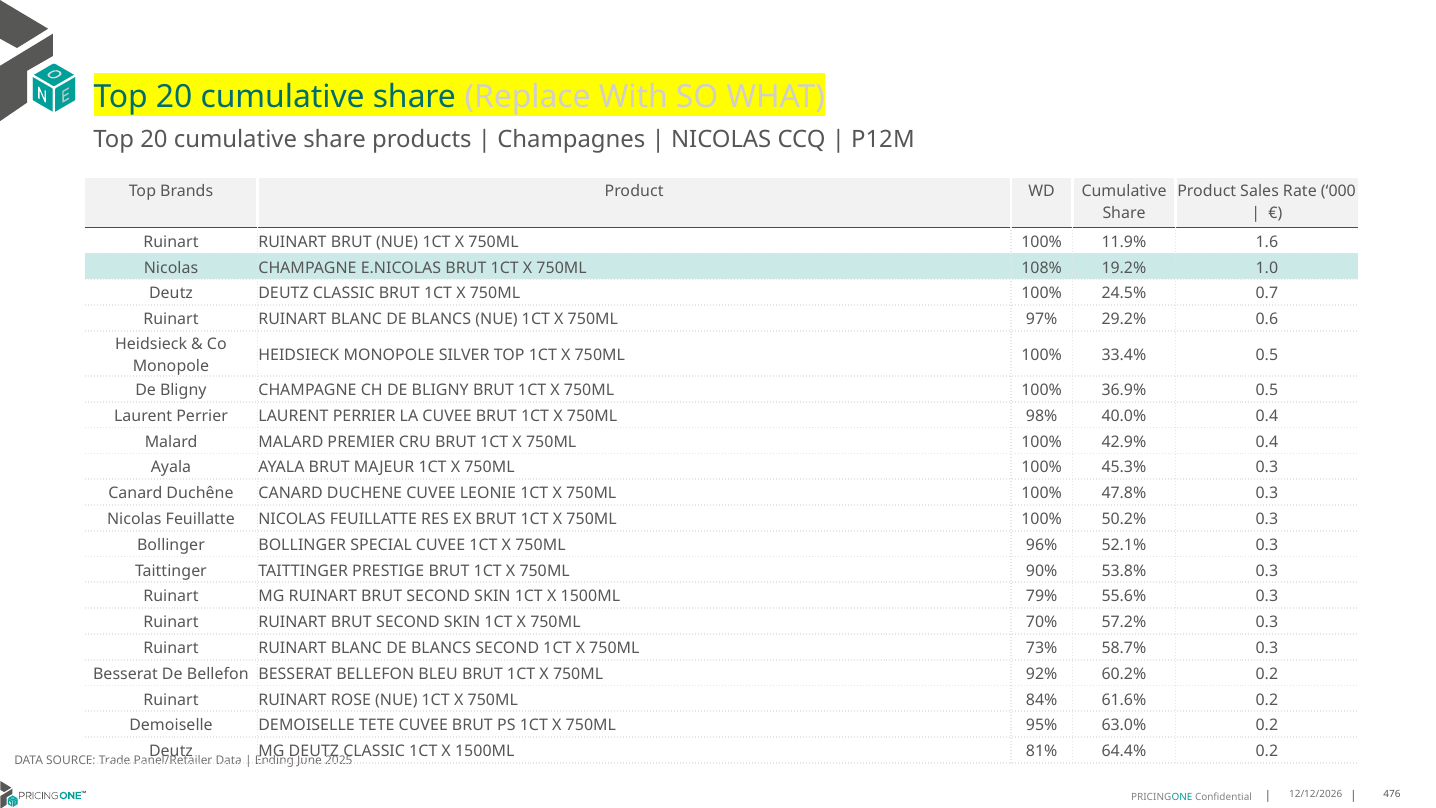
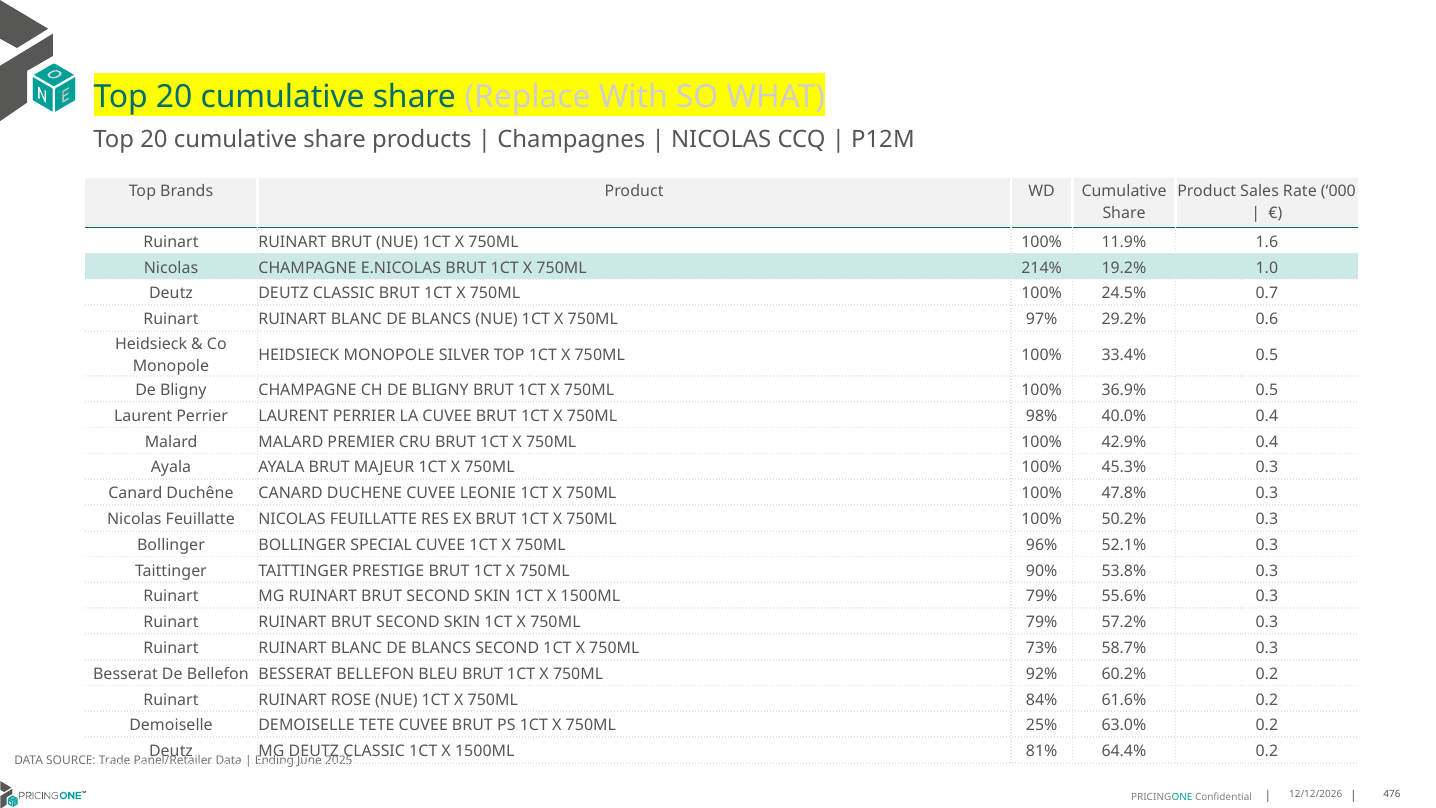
108%: 108% -> 214% (1042, 268)
750ML 70%: 70% -> 79% (1042, 622)
95%: 95% -> 25% (1042, 725)
